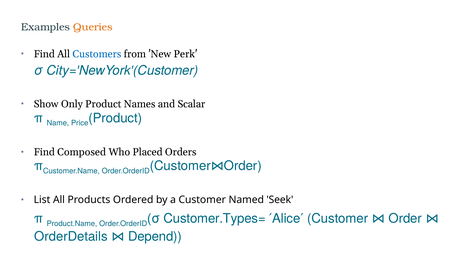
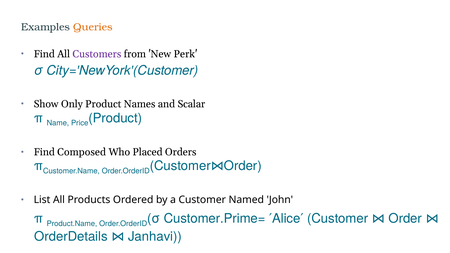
Customers colour: blue -> purple (97, 54)
Seek: Seek -> John (280, 200)
Customer.Types=: Customer.Types= -> Customer.Prime= (215, 219)
Depend: Depend -> Janhavi (155, 237)
